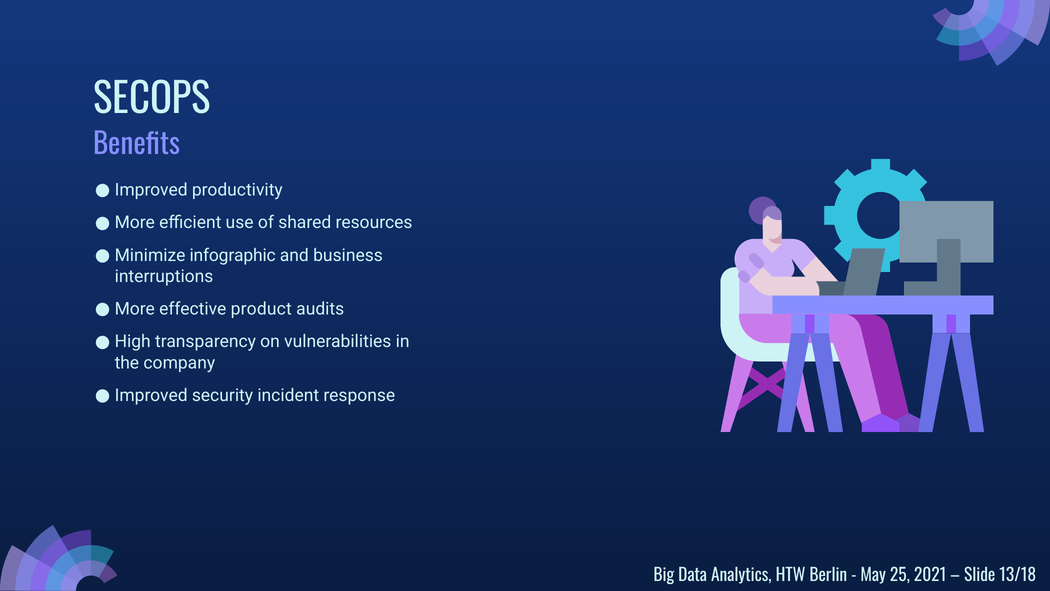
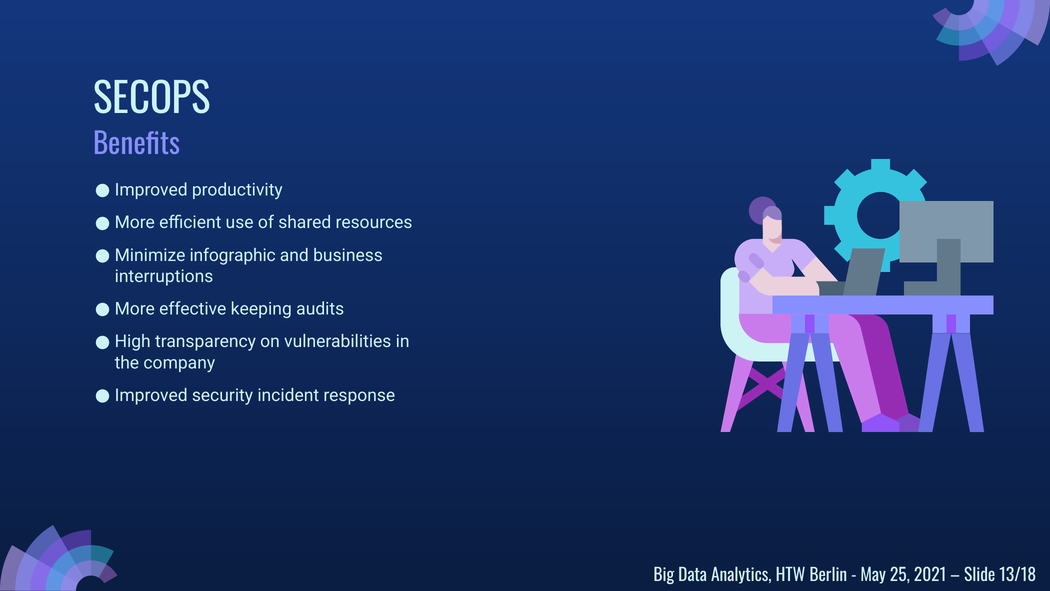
product: product -> keeping (261, 309)
